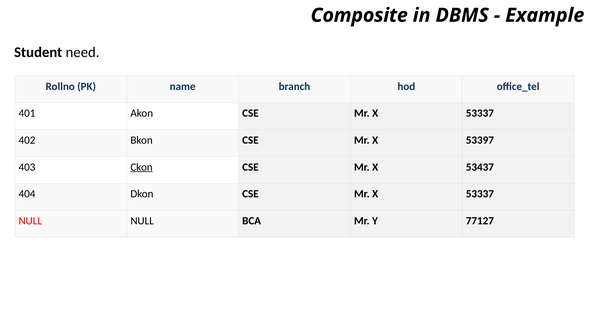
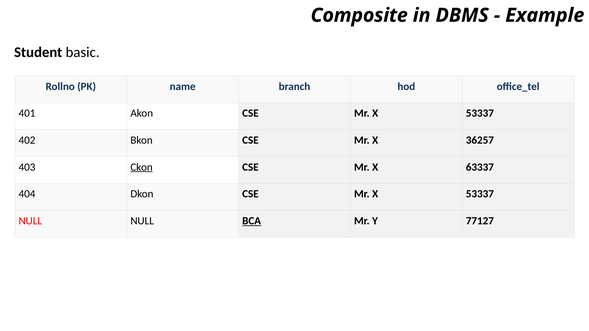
need: need -> basic (83, 53)
53397: 53397 -> 36257 (480, 140)
53437: 53437 -> 63337 (480, 167)
BCA underline: none -> present (252, 221)
